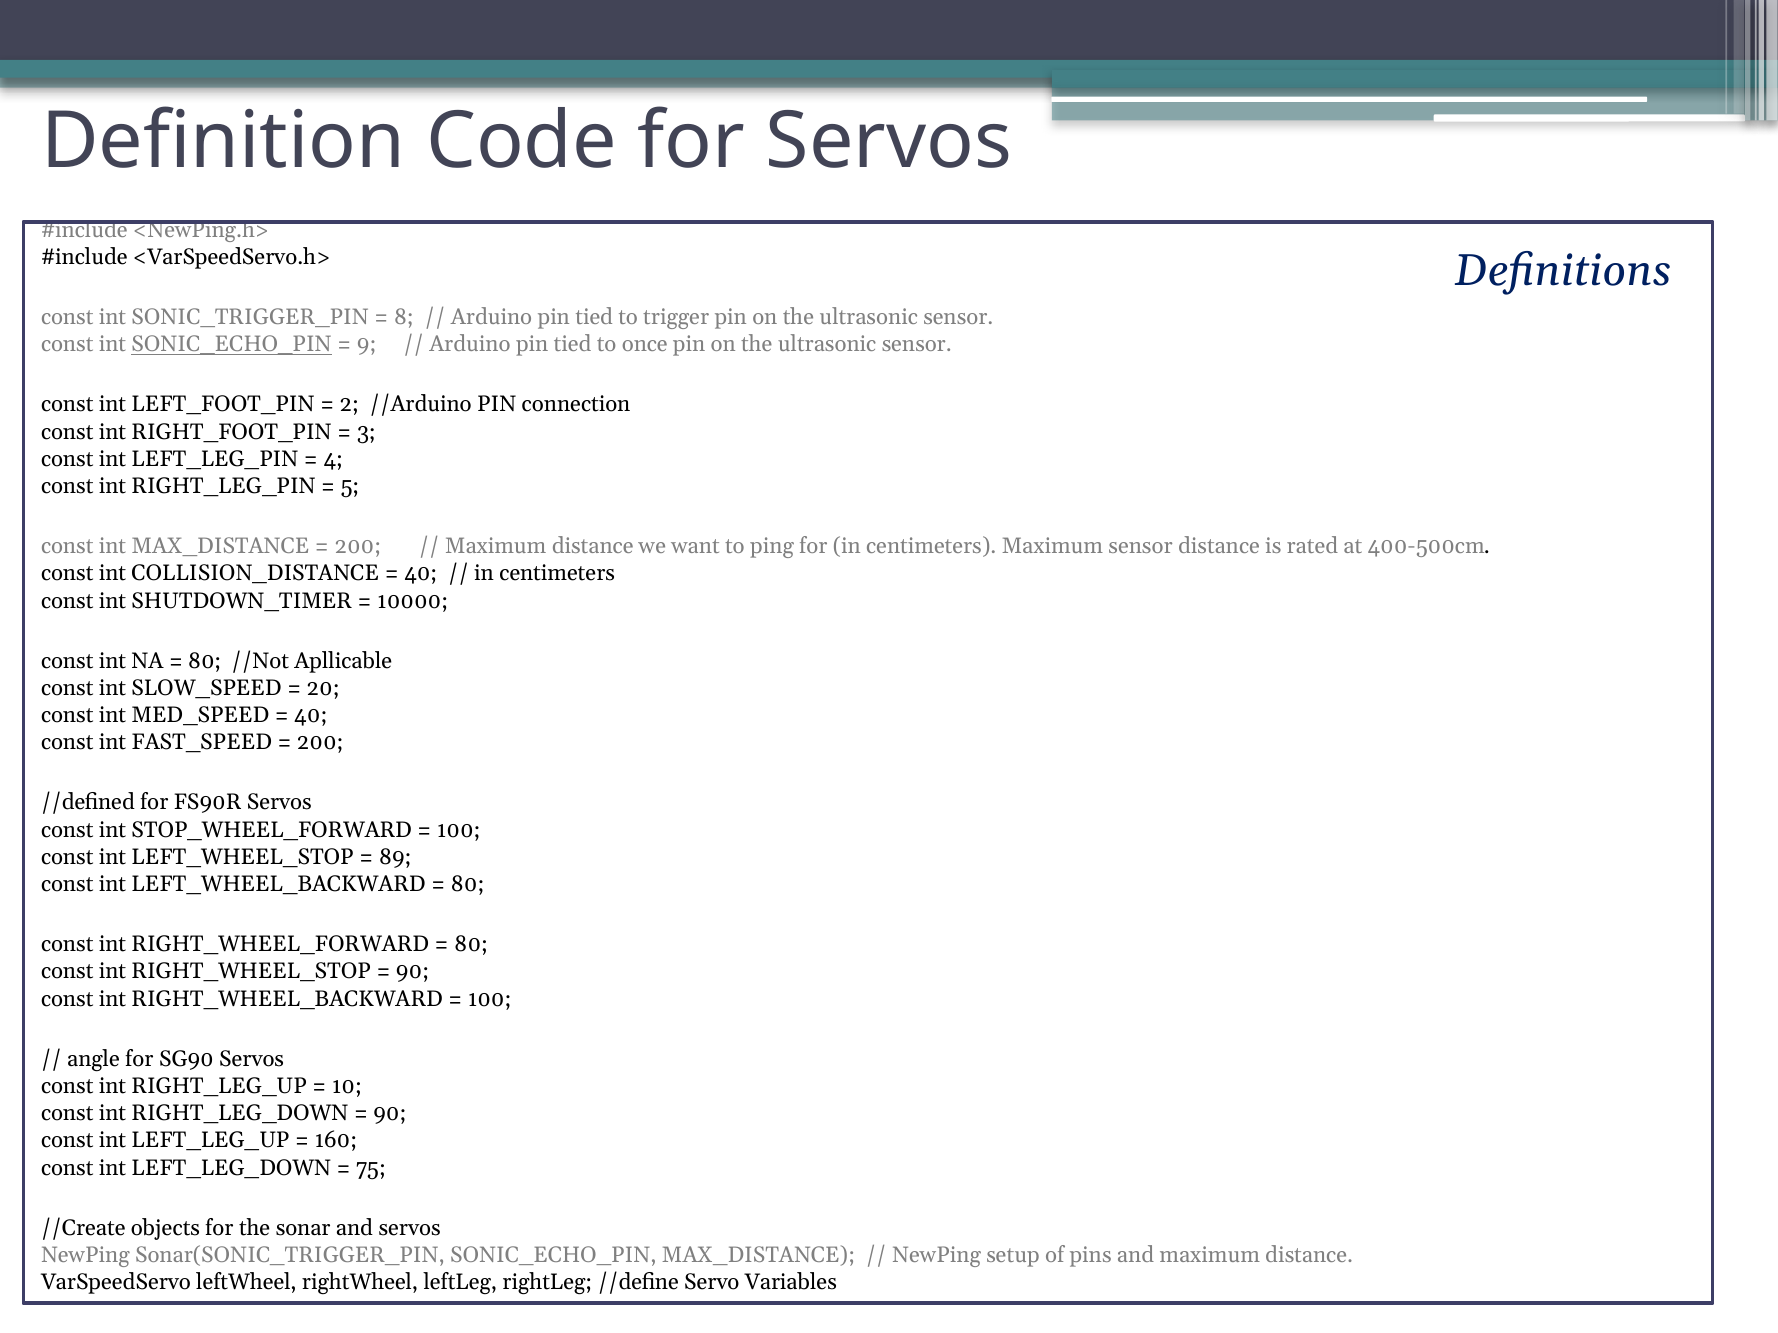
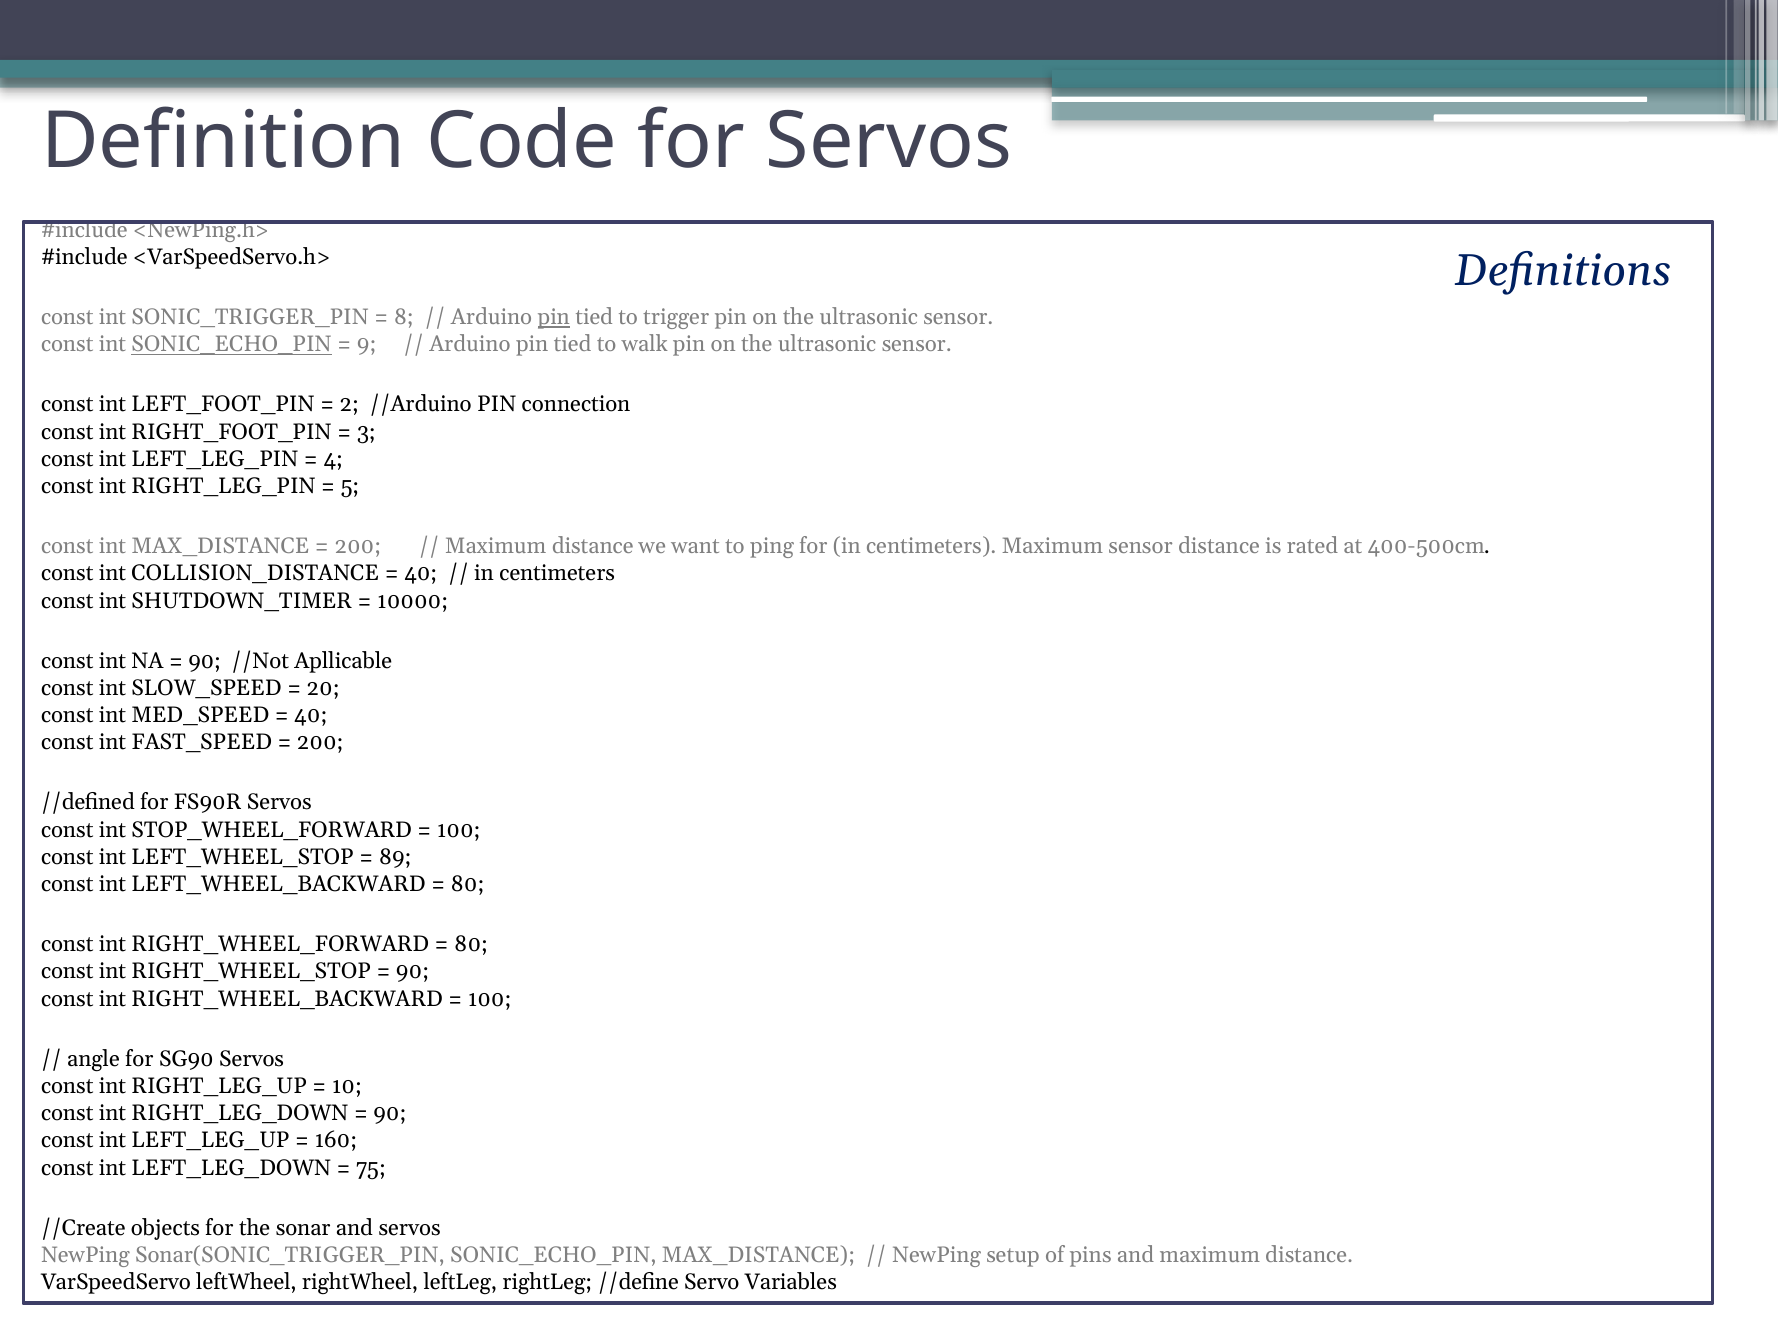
pin underline: none -> present (554, 317)
once: once -> walk (645, 345)
80: 80 -> 90 (205, 661)
